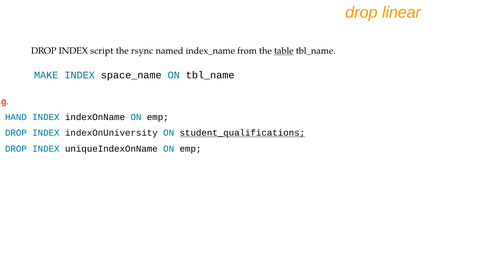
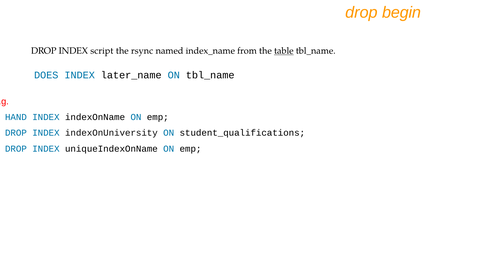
linear: linear -> begin (401, 13)
MAKE: MAKE -> DOES (46, 75)
space_name: space_name -> later_name (131, 75)
student_qualifications underline: present -> none (242, 133)
